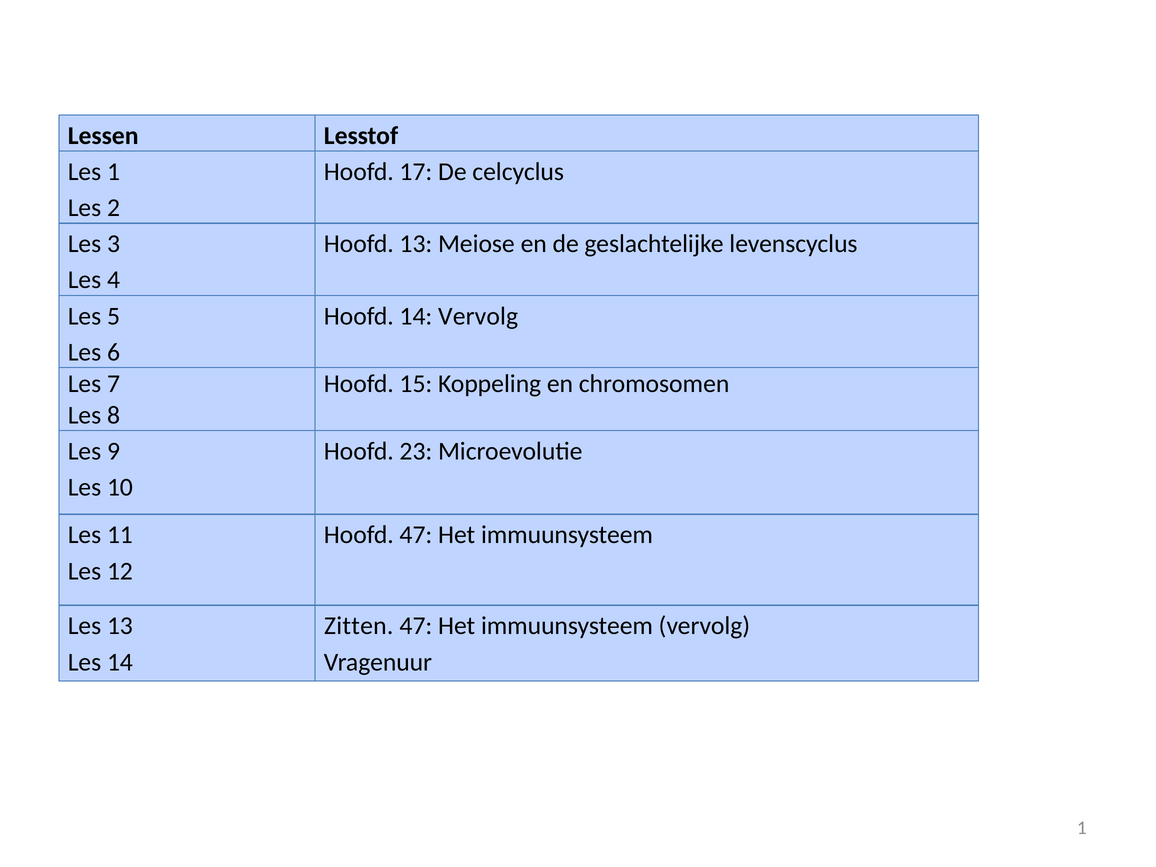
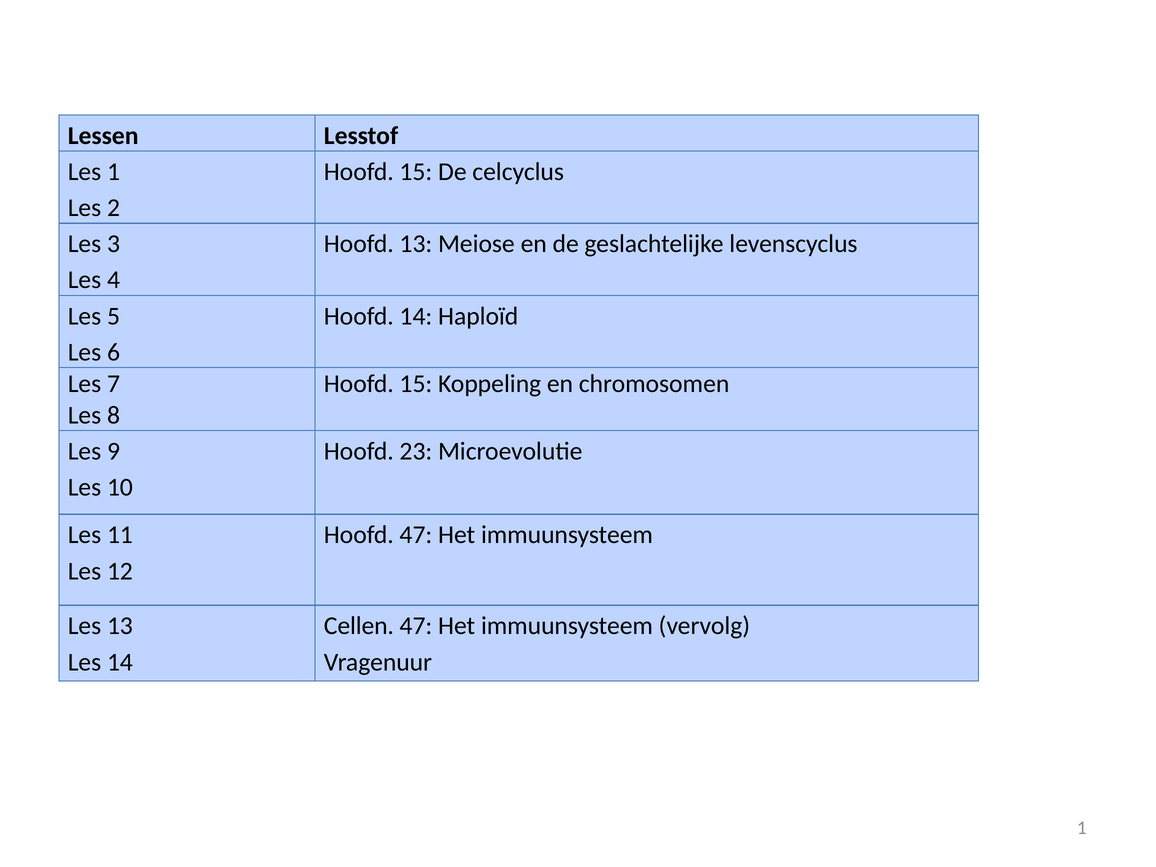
17: 17 -> 15 (416, 172)
14 Vervolg: Vervolg -> Haploïd (478, 316)
Zitten: Zitten -> Cellen (359, 626)
